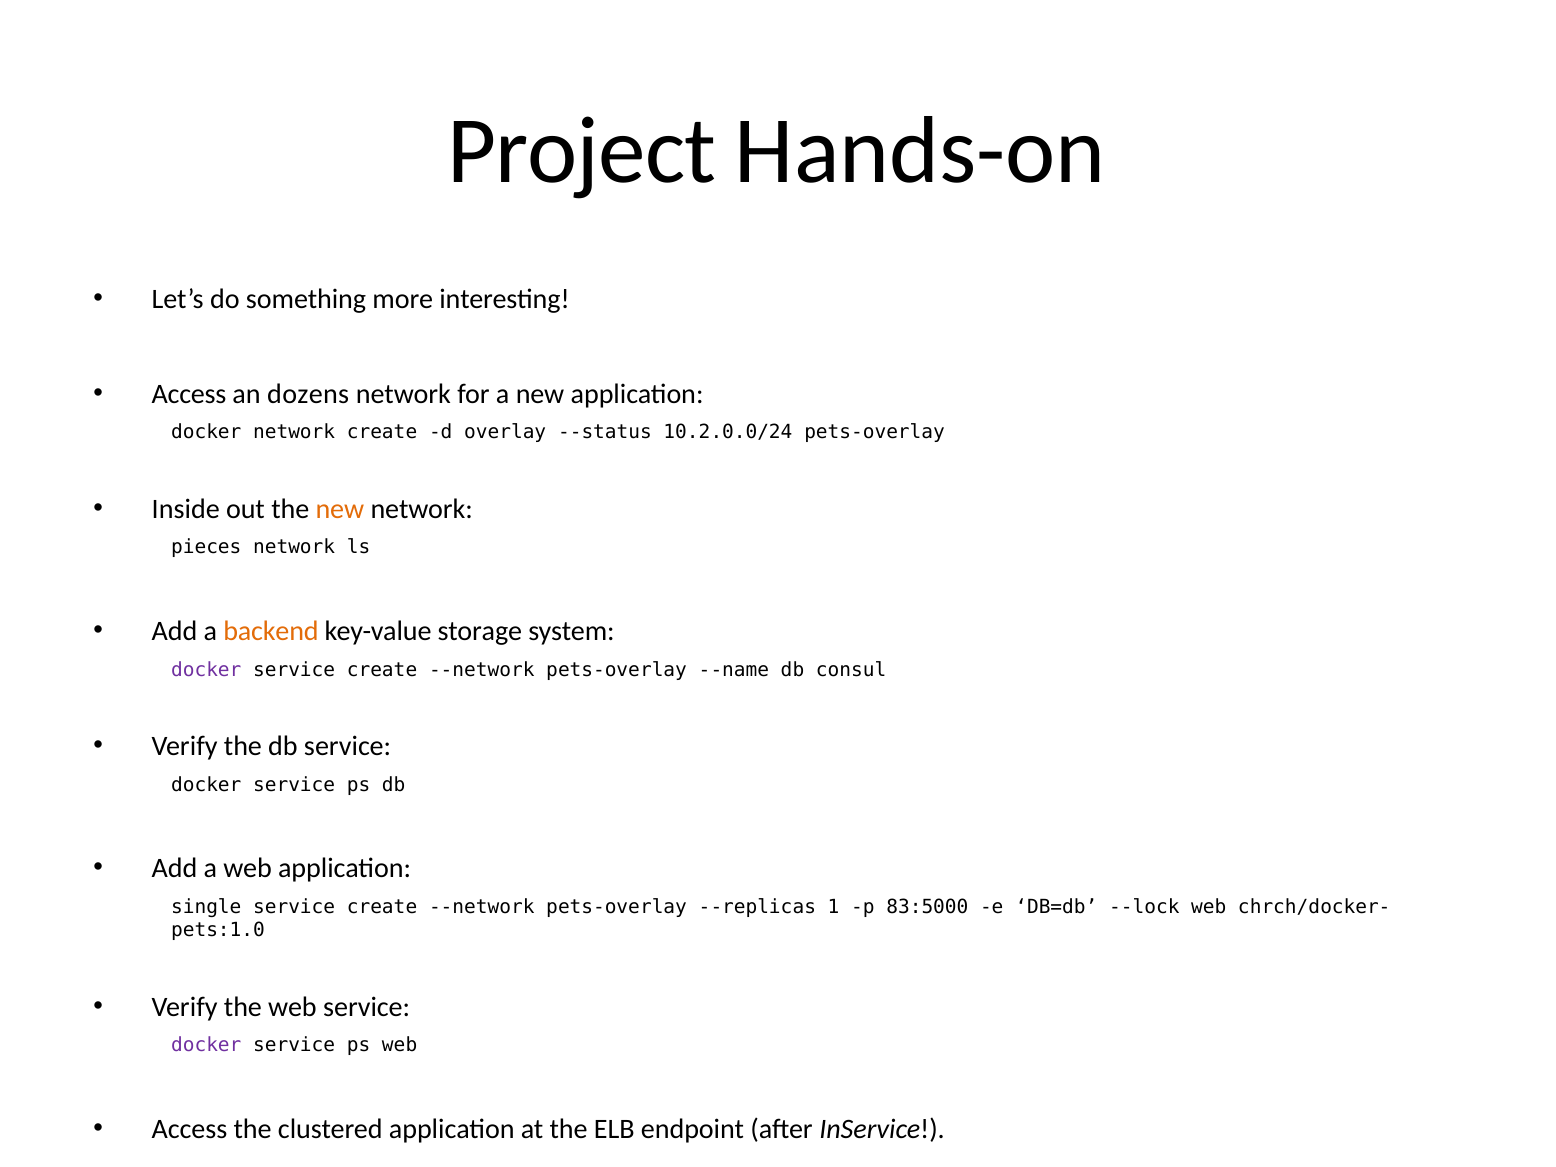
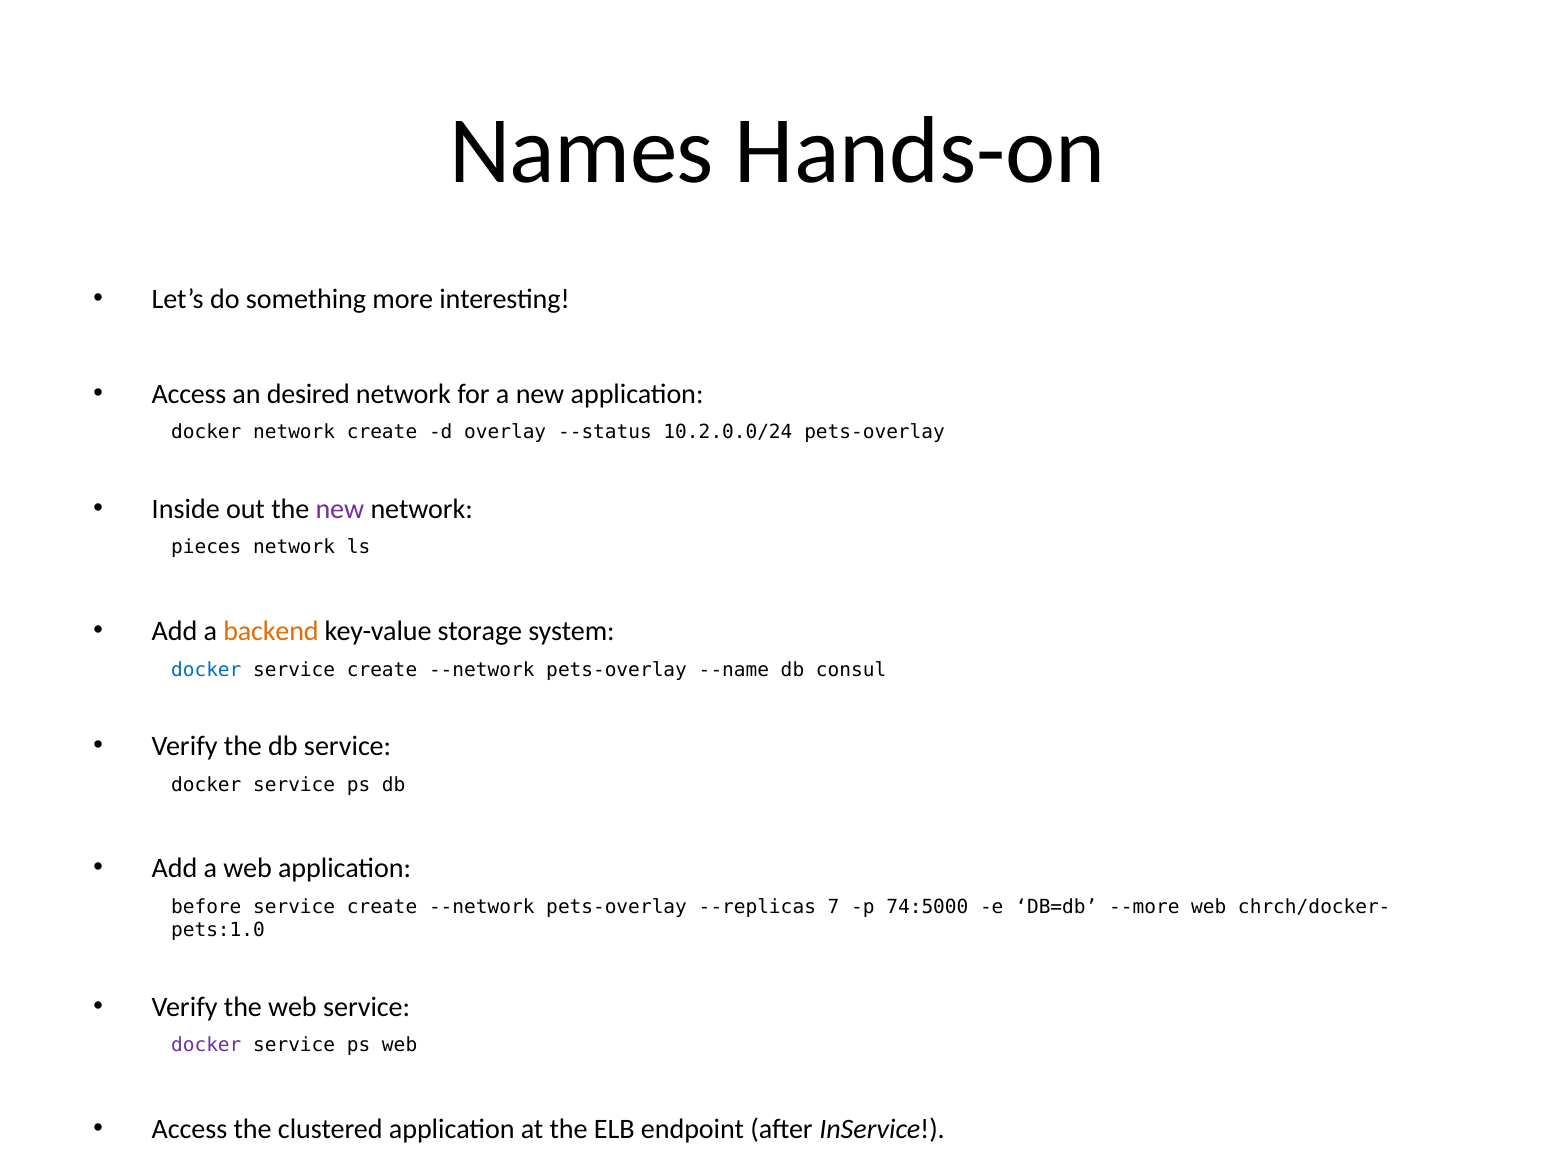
Project: Project -> Names (582, 151)
dozens: dozens -> desired (308, 394)
new colour: orange -> purple (340, 509)
docker colour: purple -> blue (206, 670)
single: single -> before (206, 907)
1: 1 -> 7 (834, 907)
83:5000: 83:5000 -> 74:5000 (927, 907)
--lock: --lock -> --more (1144, 907)
